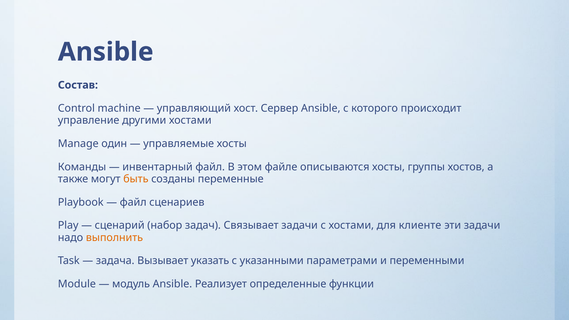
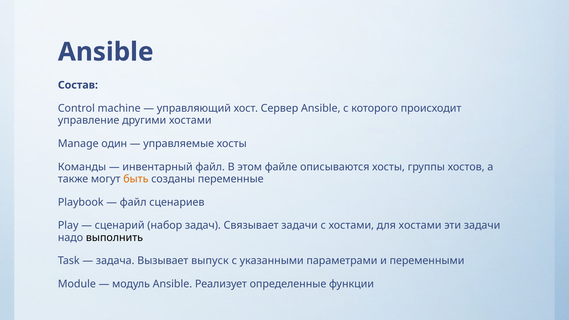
для клиенте: клиенте -> хостами (420, 226)
выполнить colour: orange -> black (114, 238)
указать: указать -> выпуск (210, 261)
